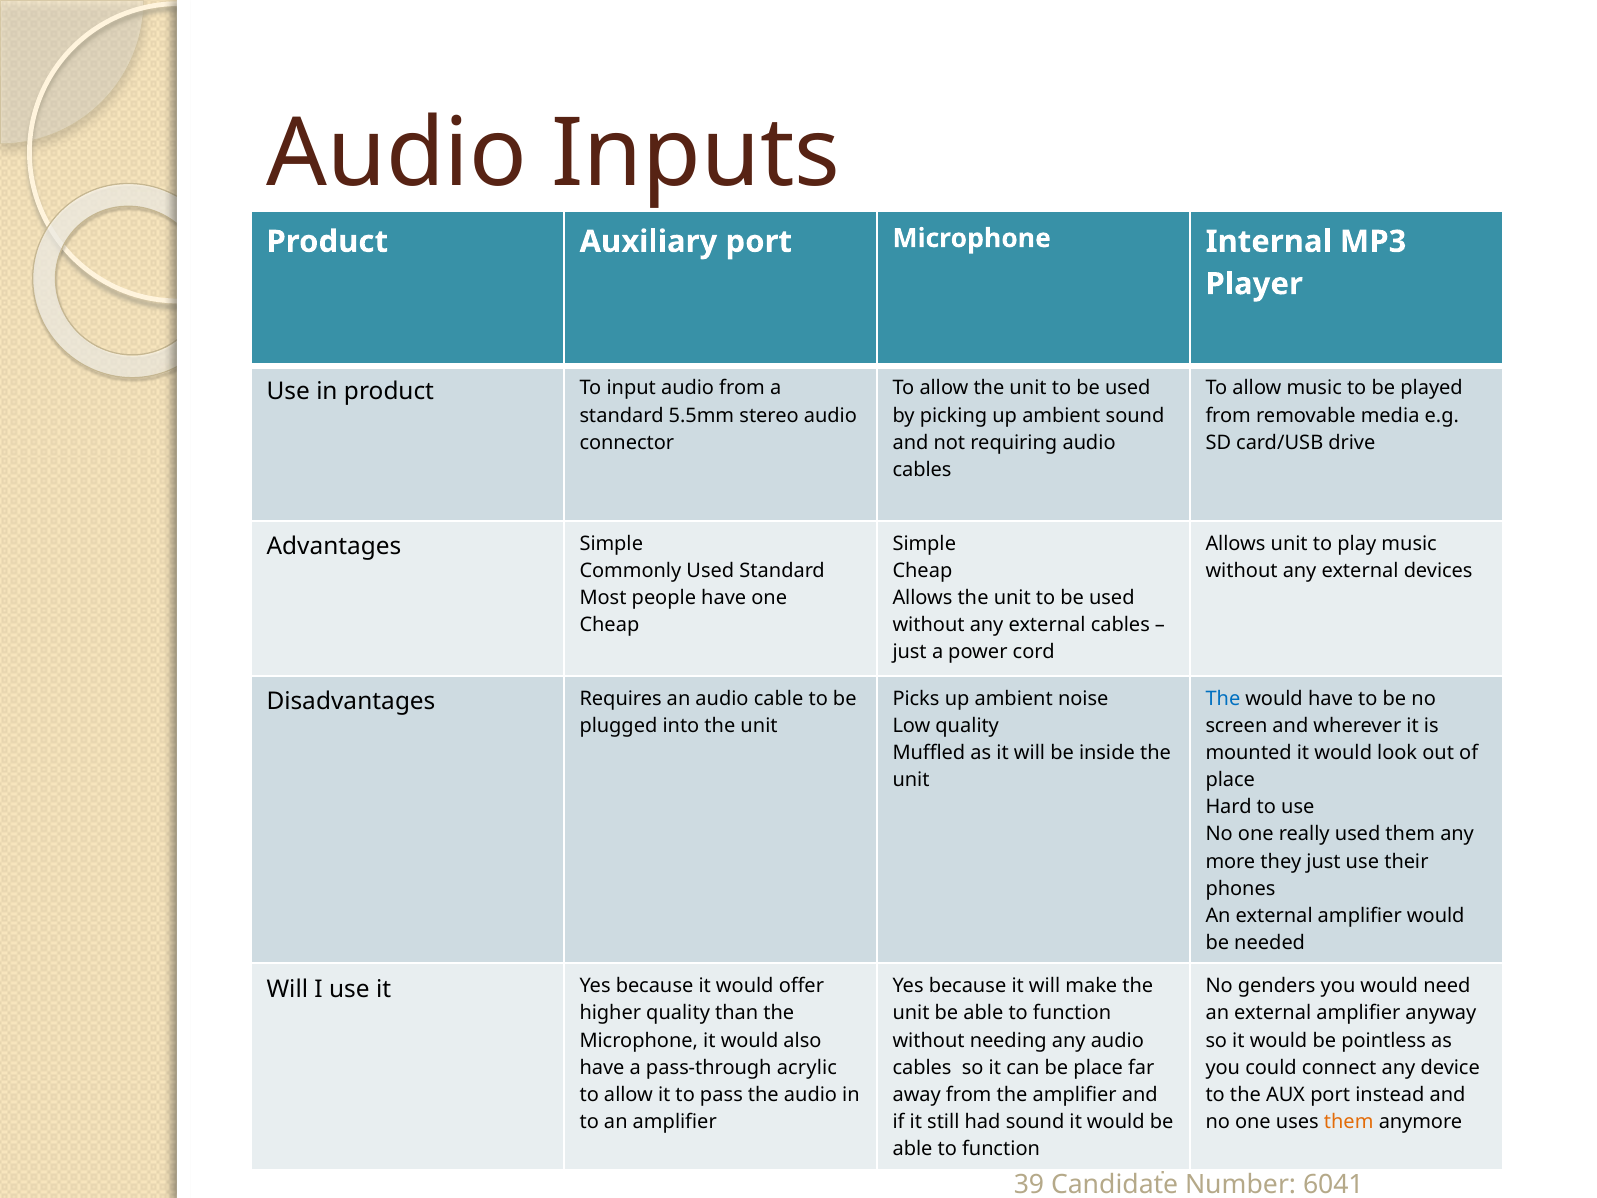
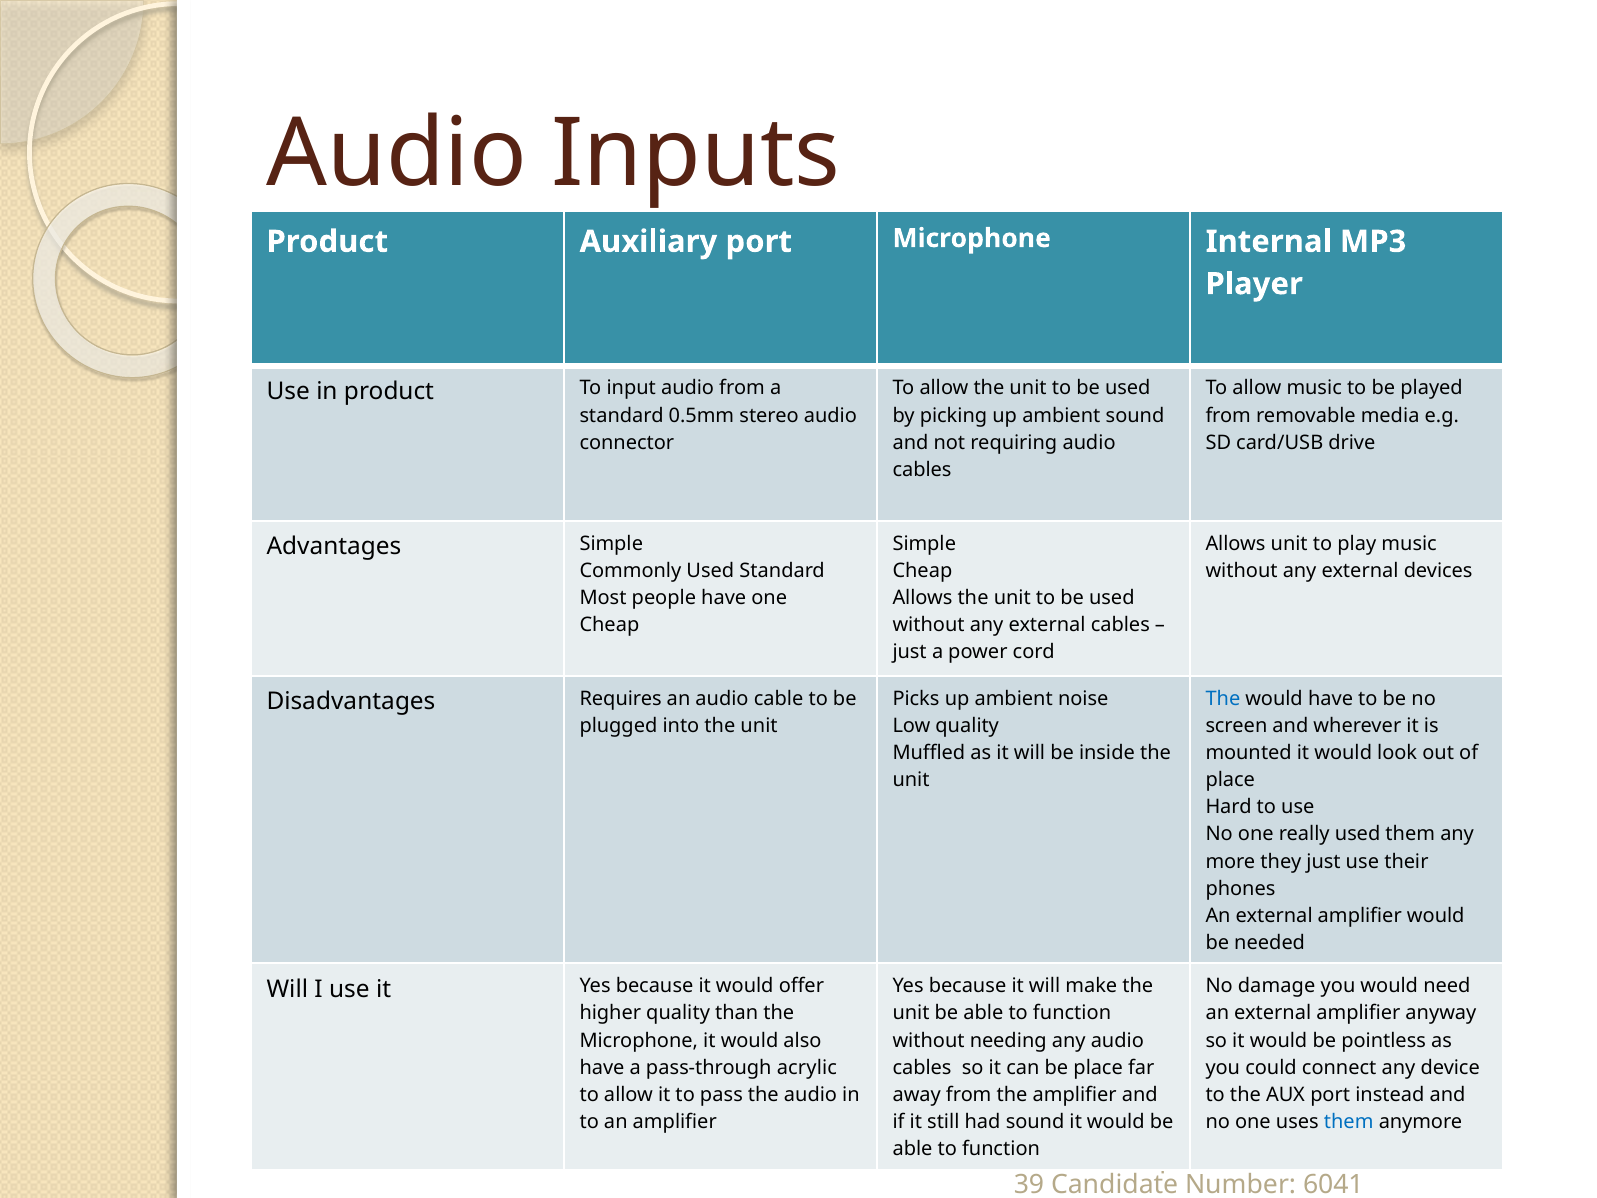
5.5mm: 5.5mm -> 0.5mm (701, 415)
genders: genders -> damage (1277, 986)
them colour: orange -> blue (1349, 1122)
